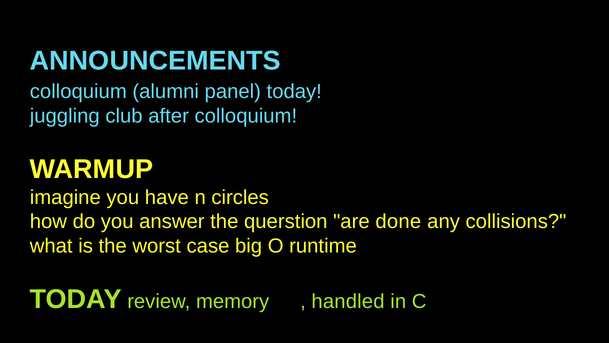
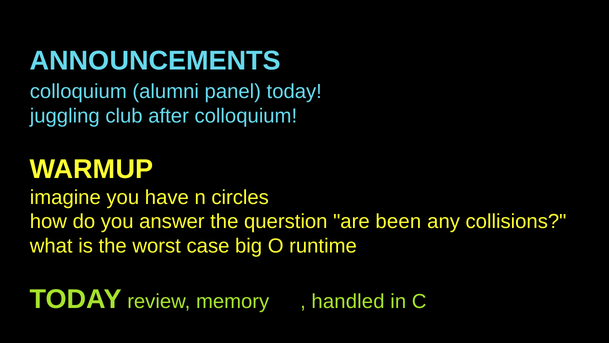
done: done -> been (398, 221)
